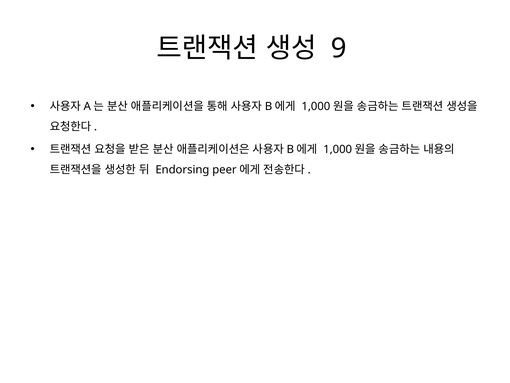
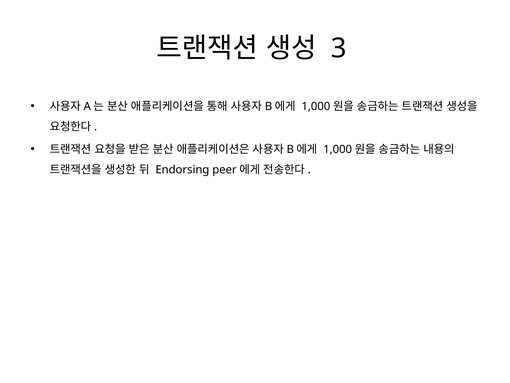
9: 9 -> 3 (339, 48)
